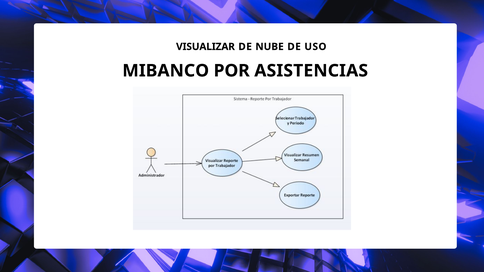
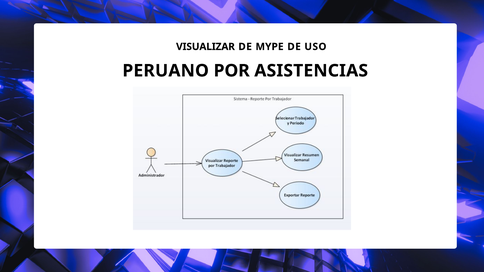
NUBE: NUBE -> MYPE (270, 47)
MIBANCO: MIBANCO -> PERUANO (166, 71)
